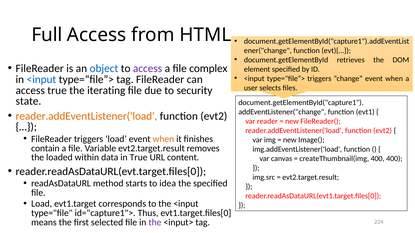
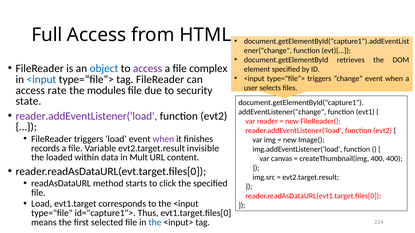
access true: true -> rate (57, 91)
iterating: iterating -> modules (106, 91)
reader.addEventListener('load colour: orange -> purple (86, 116)
when colour: orange -> purple (163, 139)
contain: contain -> records (45, 149)
removes: removes -> invisible (203, 149)
in True: True -> Mult (139, 158)
idea: idea -> click (168, 184)
the colour: purple -> blue (155, 223)
